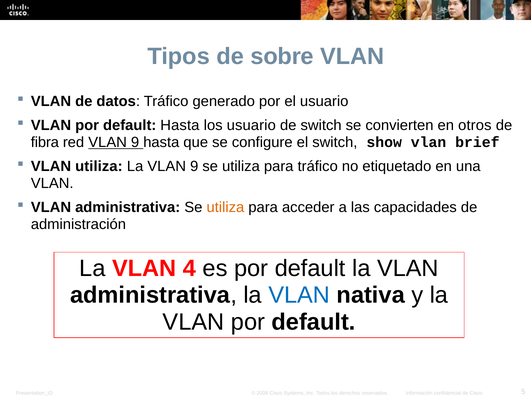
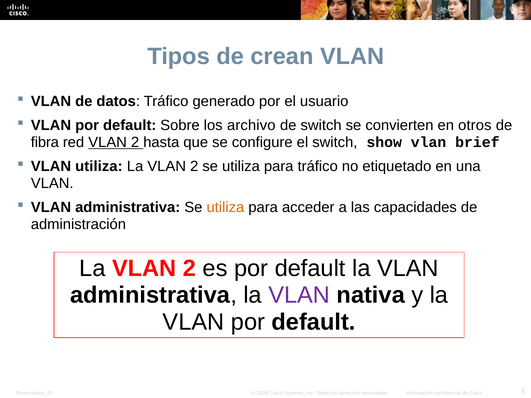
sobre: sobre -> crean (282, 56)
default Hasta: Hasta -> Sobre (180, 125)
los usuario: usuario -> archivo (251, 125)
red VLAN 9: 9 -> 2 (135, 142)
9: 9 -> 2 (194, 166)
4: 4 -> 2 (189, 268)
VLAN colour: blue -> purple (299, 295)
